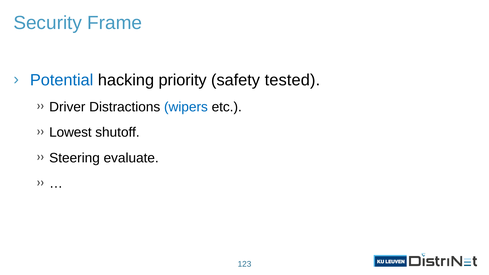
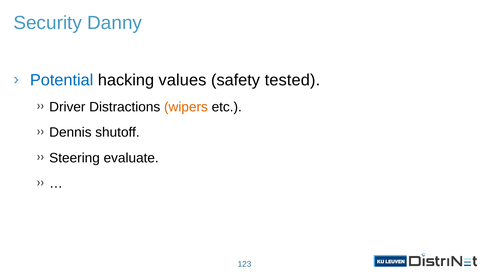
Frame: Frame -> Danny (115, 23)
priority: priority -> values (182, 80)
wipers colour: blue -> orange (186, 107)
Lowest: Lowest -> Dennis (70, 132)
